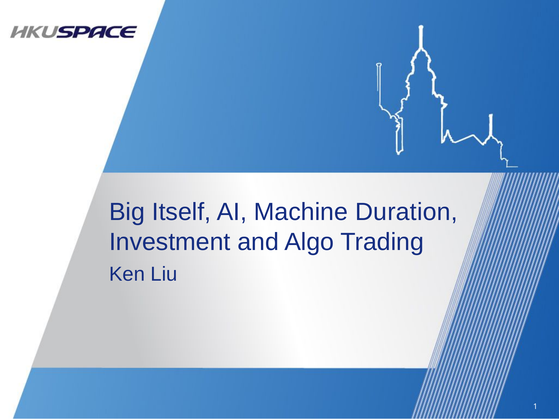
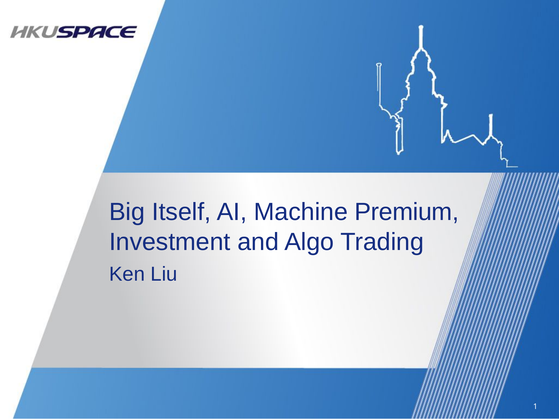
Duration: Duration -> Premium (407, 212)
